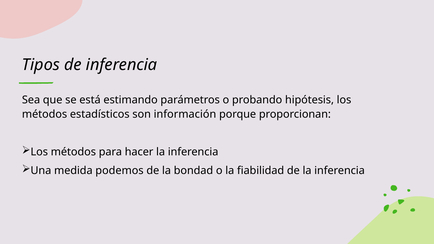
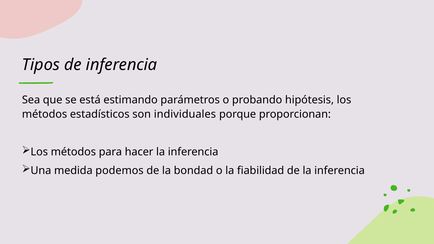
información: información -> individuales (185, 114)
